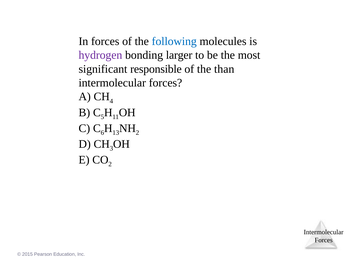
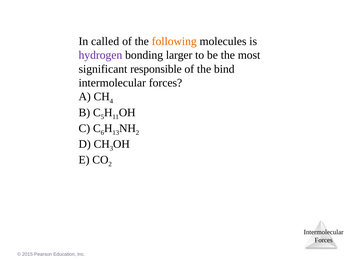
In forces: forces -> called (105, 41)
following colour: blue -> orange (174, 41)
than: than -> bind (224, 69)
